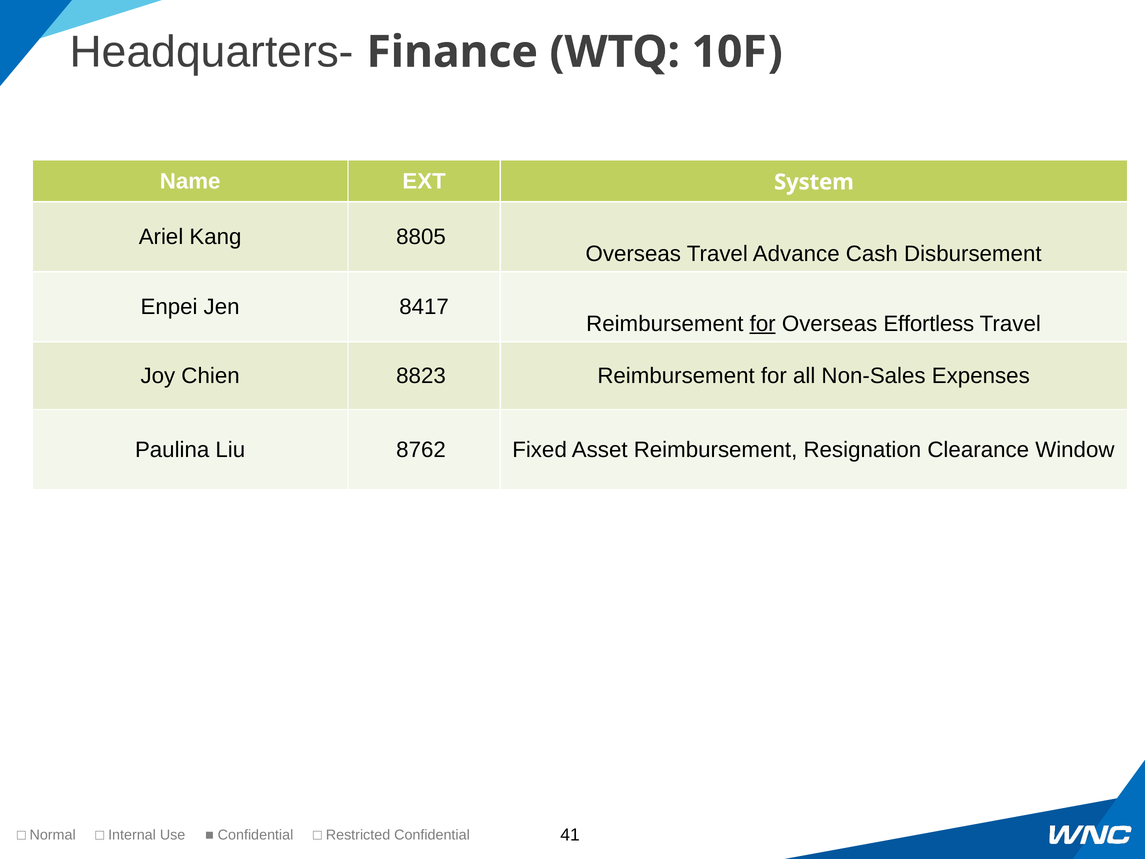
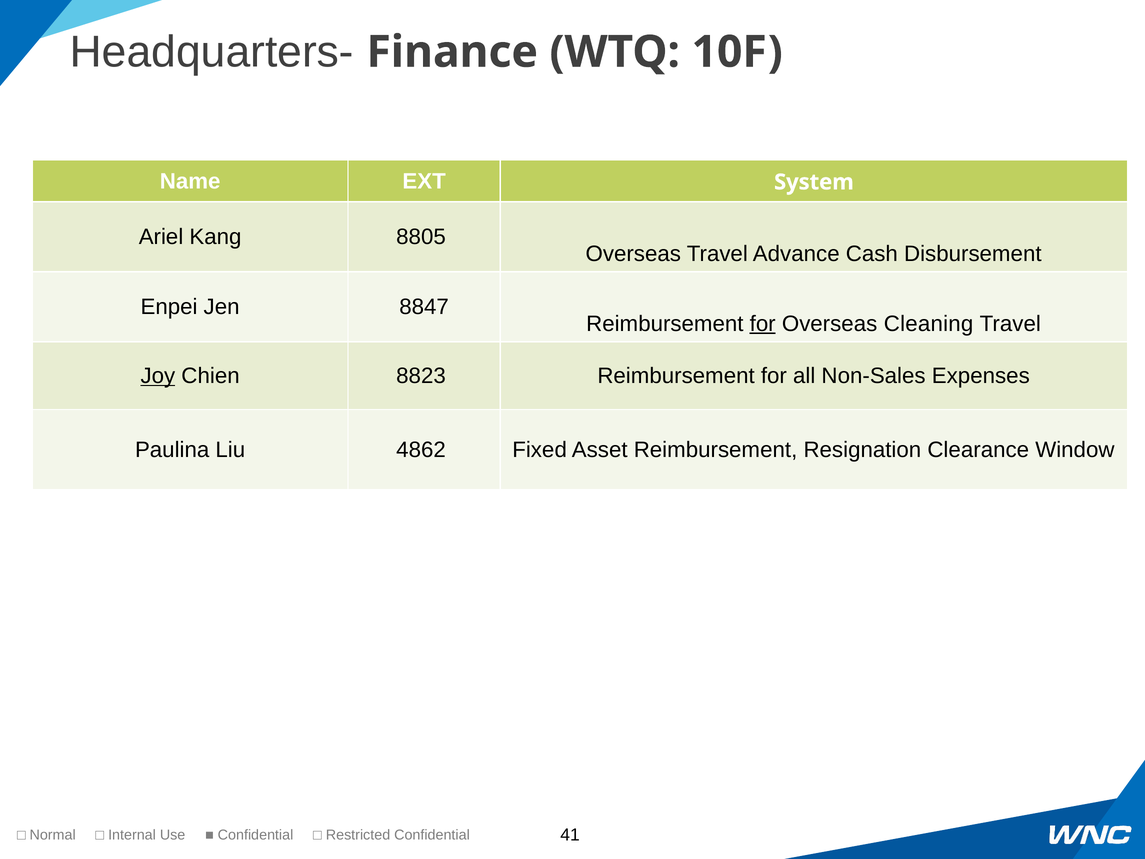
8417: 8417 -> 8847 (424, 307)
Effortless: Effortless -> Cleaning (929, 324)
Joy underline: none -> present (158, 376)
8762: 8762 -> 4862 (421, 450)
